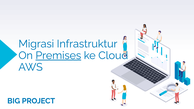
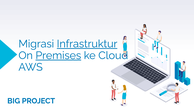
Infrastruktur underline: none -> present (87, 44)
